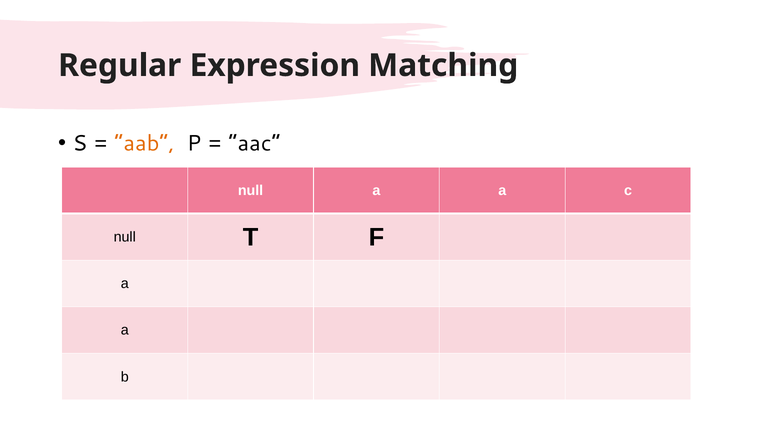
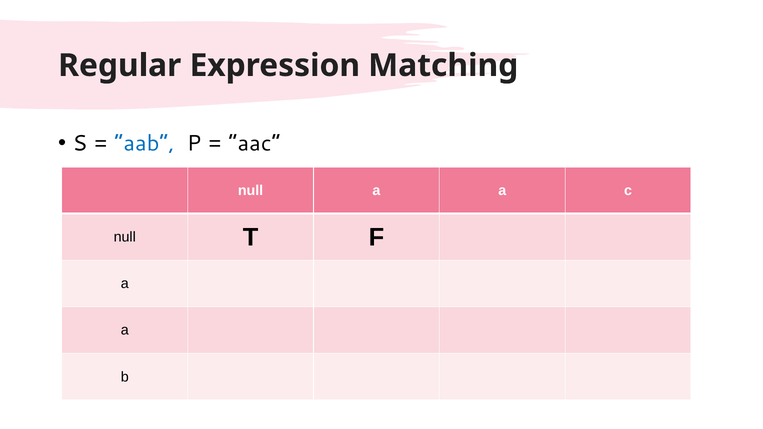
aab colour: orange -> blue (145, 144)
